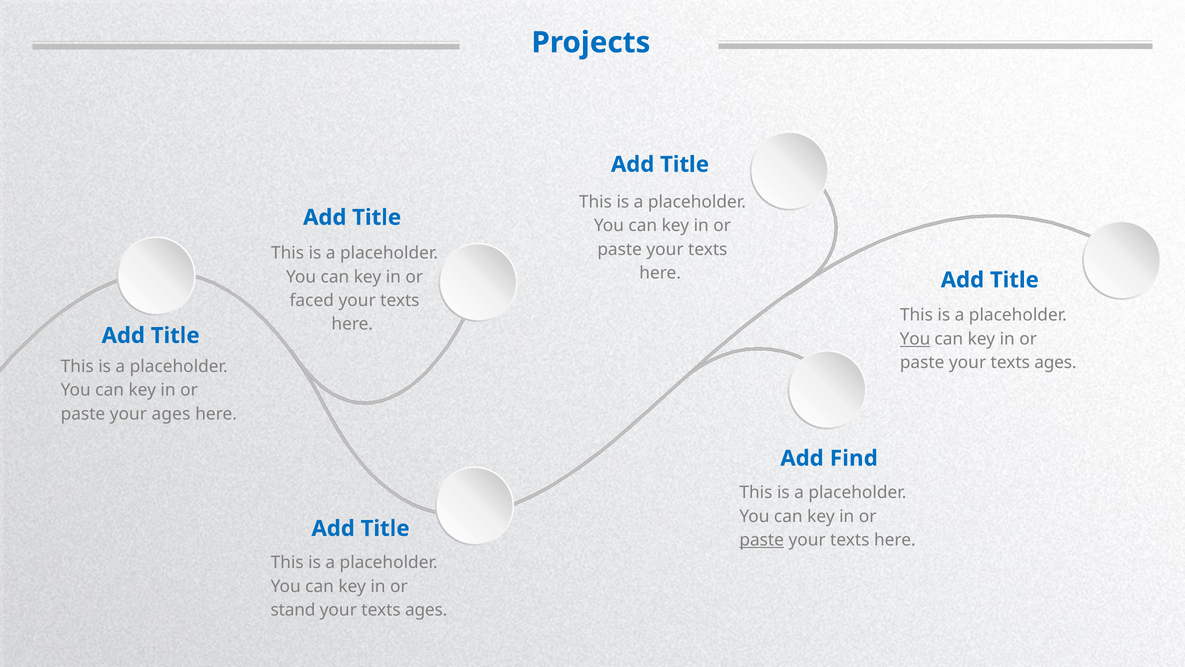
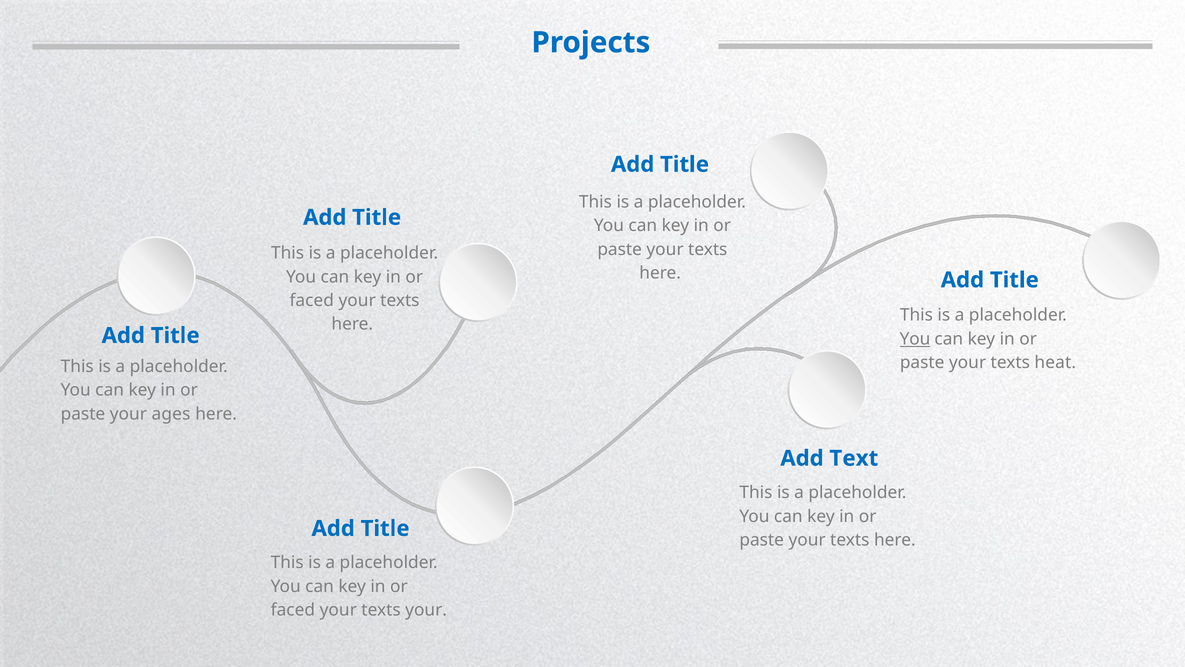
paste your texts ages: ages -> heat (1055, 362)
Find: Find -> Text (854, 458)
paste underline: present -> none (762, 540)
stand: stand -> faced (293, 610)
ages: ages -> your (426, 610)
